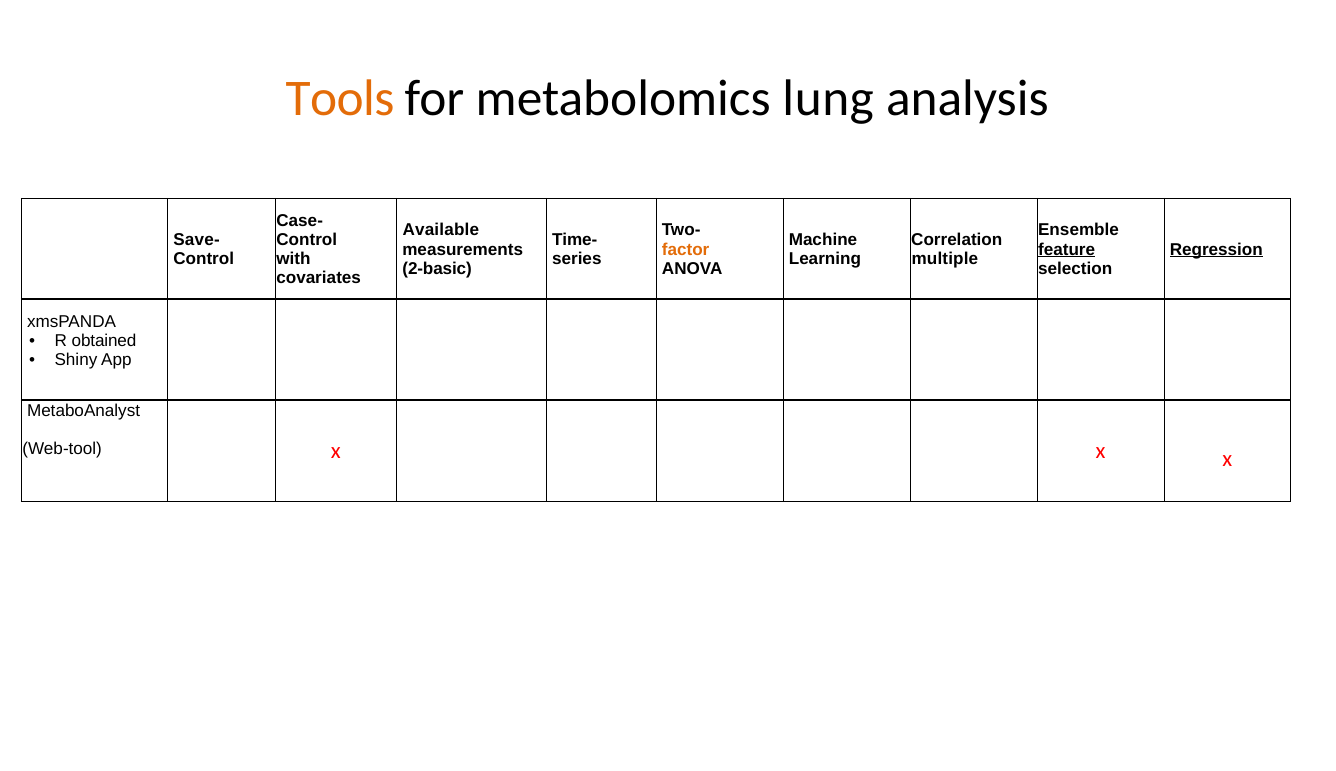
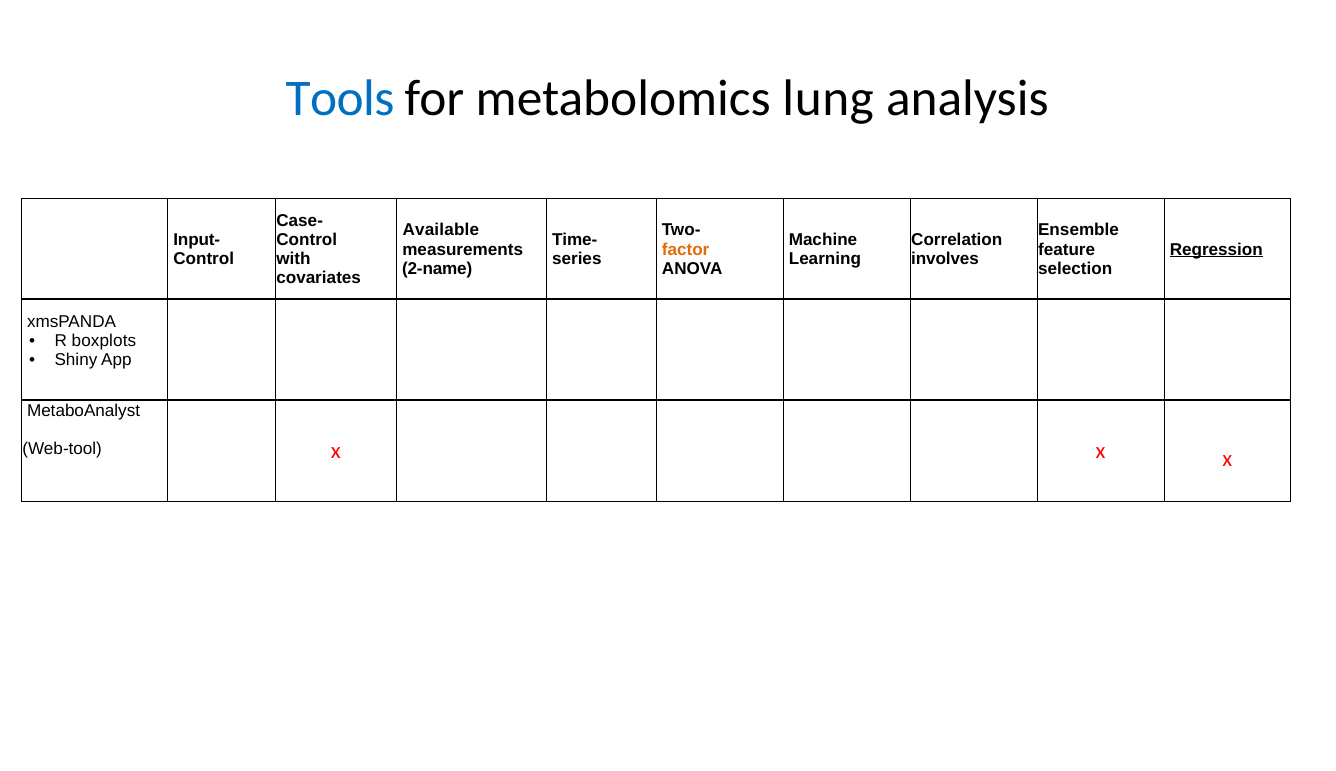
Tools colour: orange -> blue (340, 99)
Save-: Save- -> Input- (197, 240)
feature underline: present -> none (1067, 249)
multiple: multiple -> involves (945, 259)
2-basic: 2-basic -> 2-name (437, 269)
obtained: obtained -> boxplots (104, 341)
